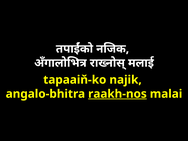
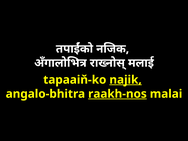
najik underline: none -> present (126, 80)
